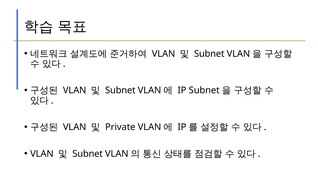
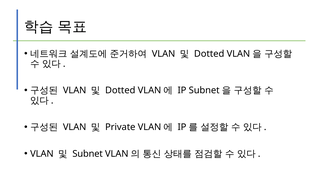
Subnet: Subnet -> Dotted (209, 54)
Subnet: Subnet -> Dotted (120, 90)
